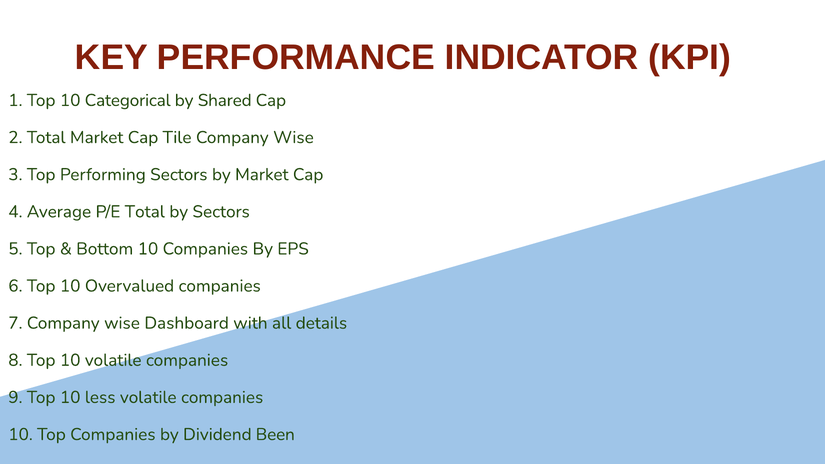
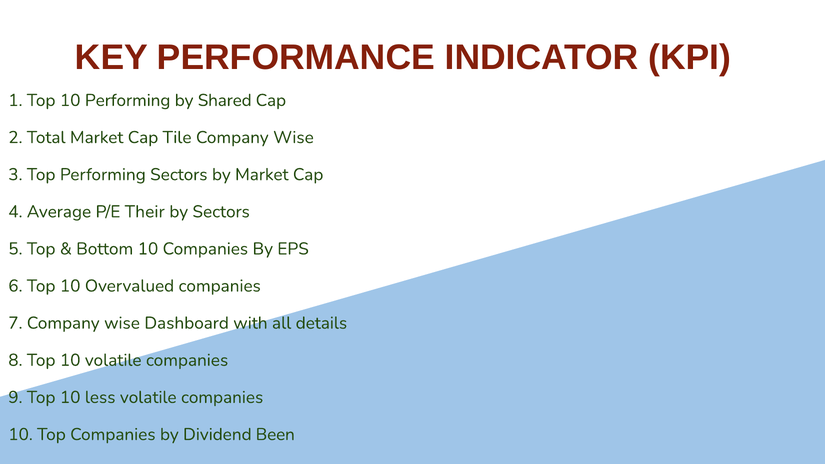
10 Categorical: Categorical -> Performing (128, 100)
P/E Total: Total -> Their (145, 212)
